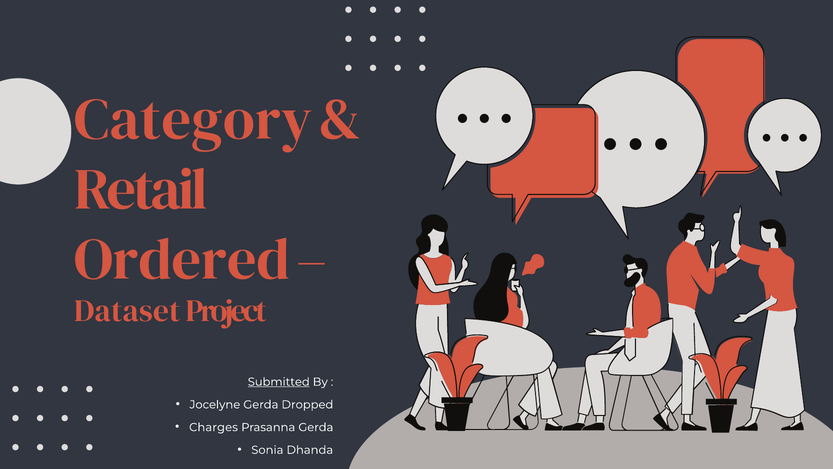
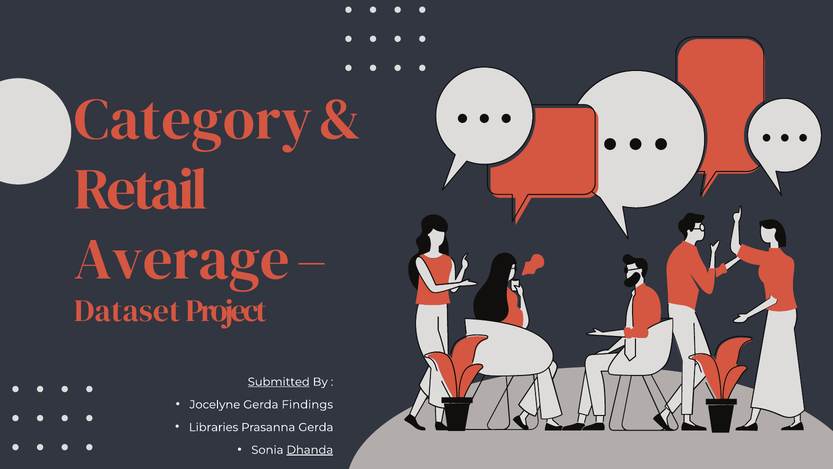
Ordered: Ordered -> Average (182, 259)
Dropped: Dropped -> Findings (307, 404)
Charges: Charges -> Libraries (214, 427)
Dhanda underline: none -> present (310, 450)
